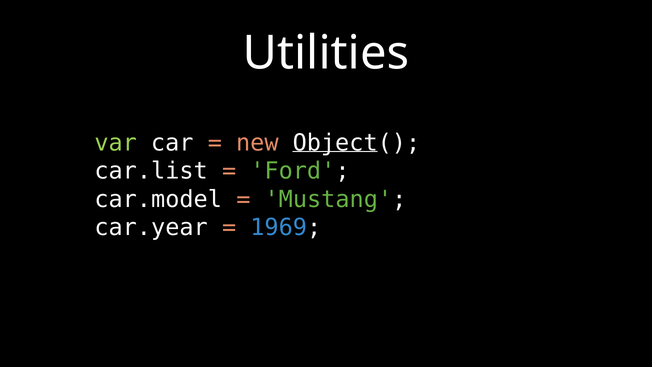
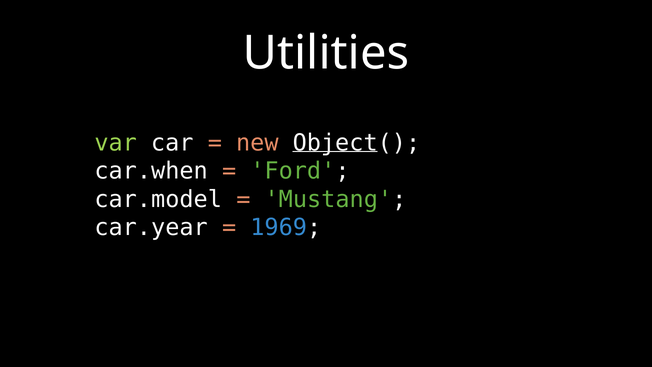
car.list: car.list -> car.when (151, 171)
